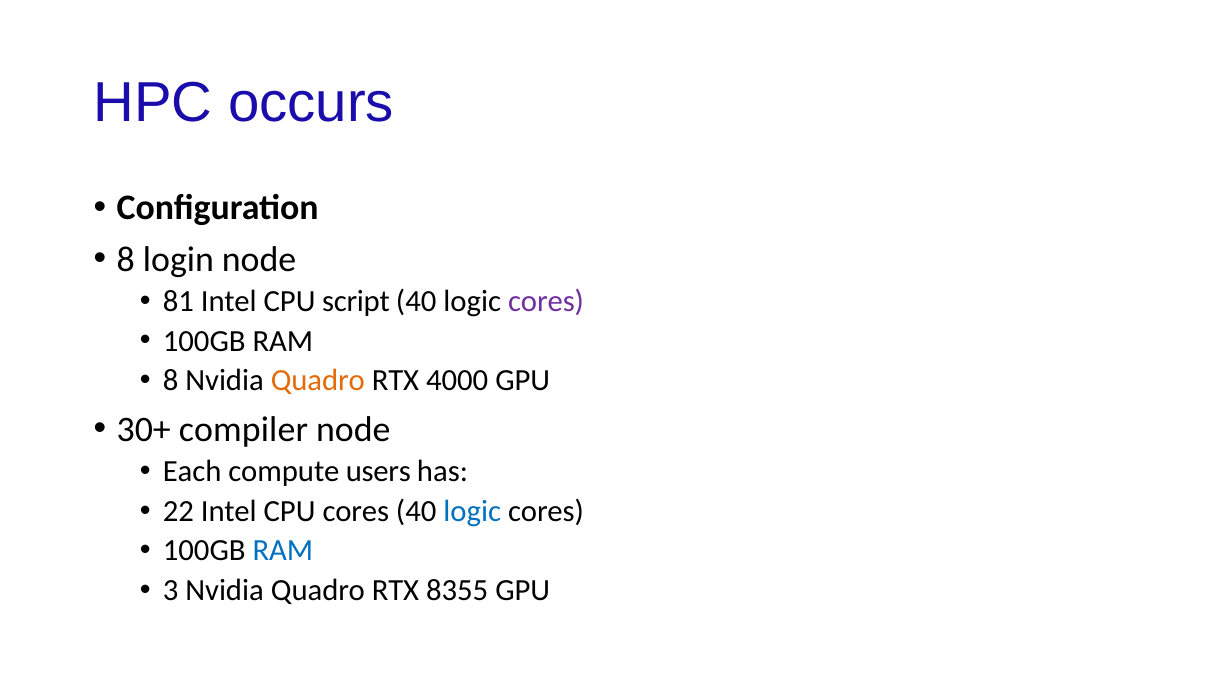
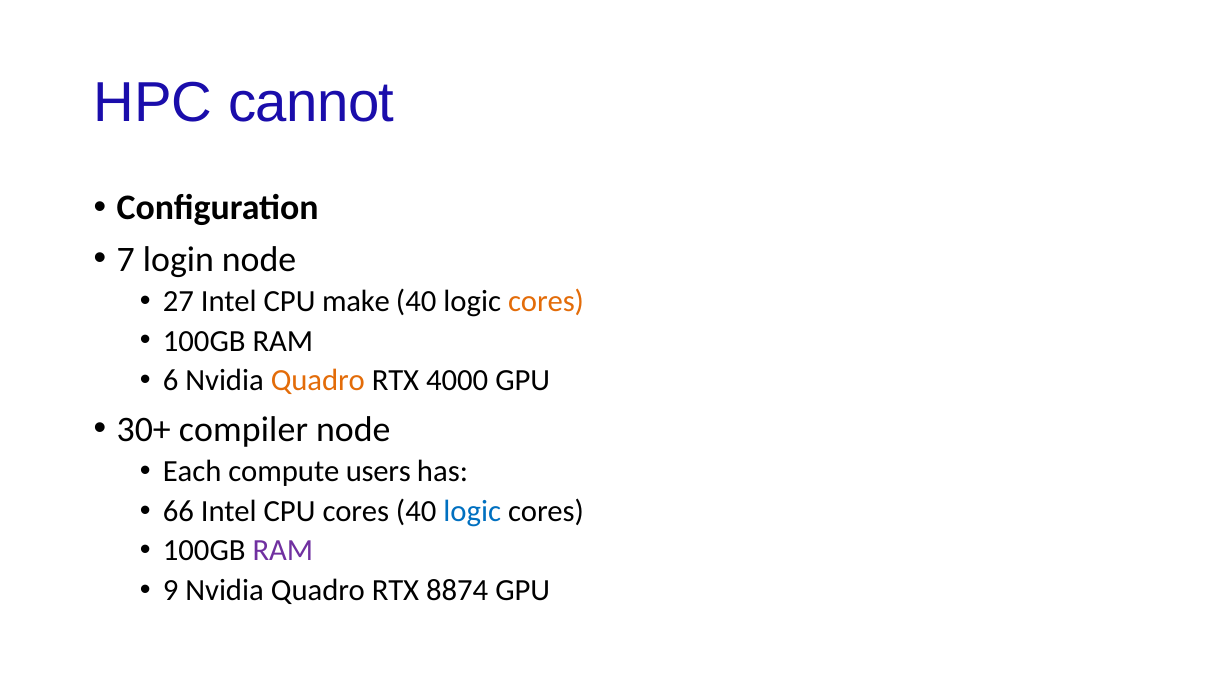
occurs: occurs -> cannot (311, 103)
8: 8 -> 7 (126, 259)
81: 81 -> 27 (178, 302)
script: script -> make (356, 302)
cores colour: purple -> orange (546, 302)
8: 8 -> 6 (171, 381)
22: 22 -> 66 (178, 511)
RAM colour: blue -> purple (283, 551)
3: 3 -> 9 (171, 591)
8355: 8355 -> 8874 (457, 591)
